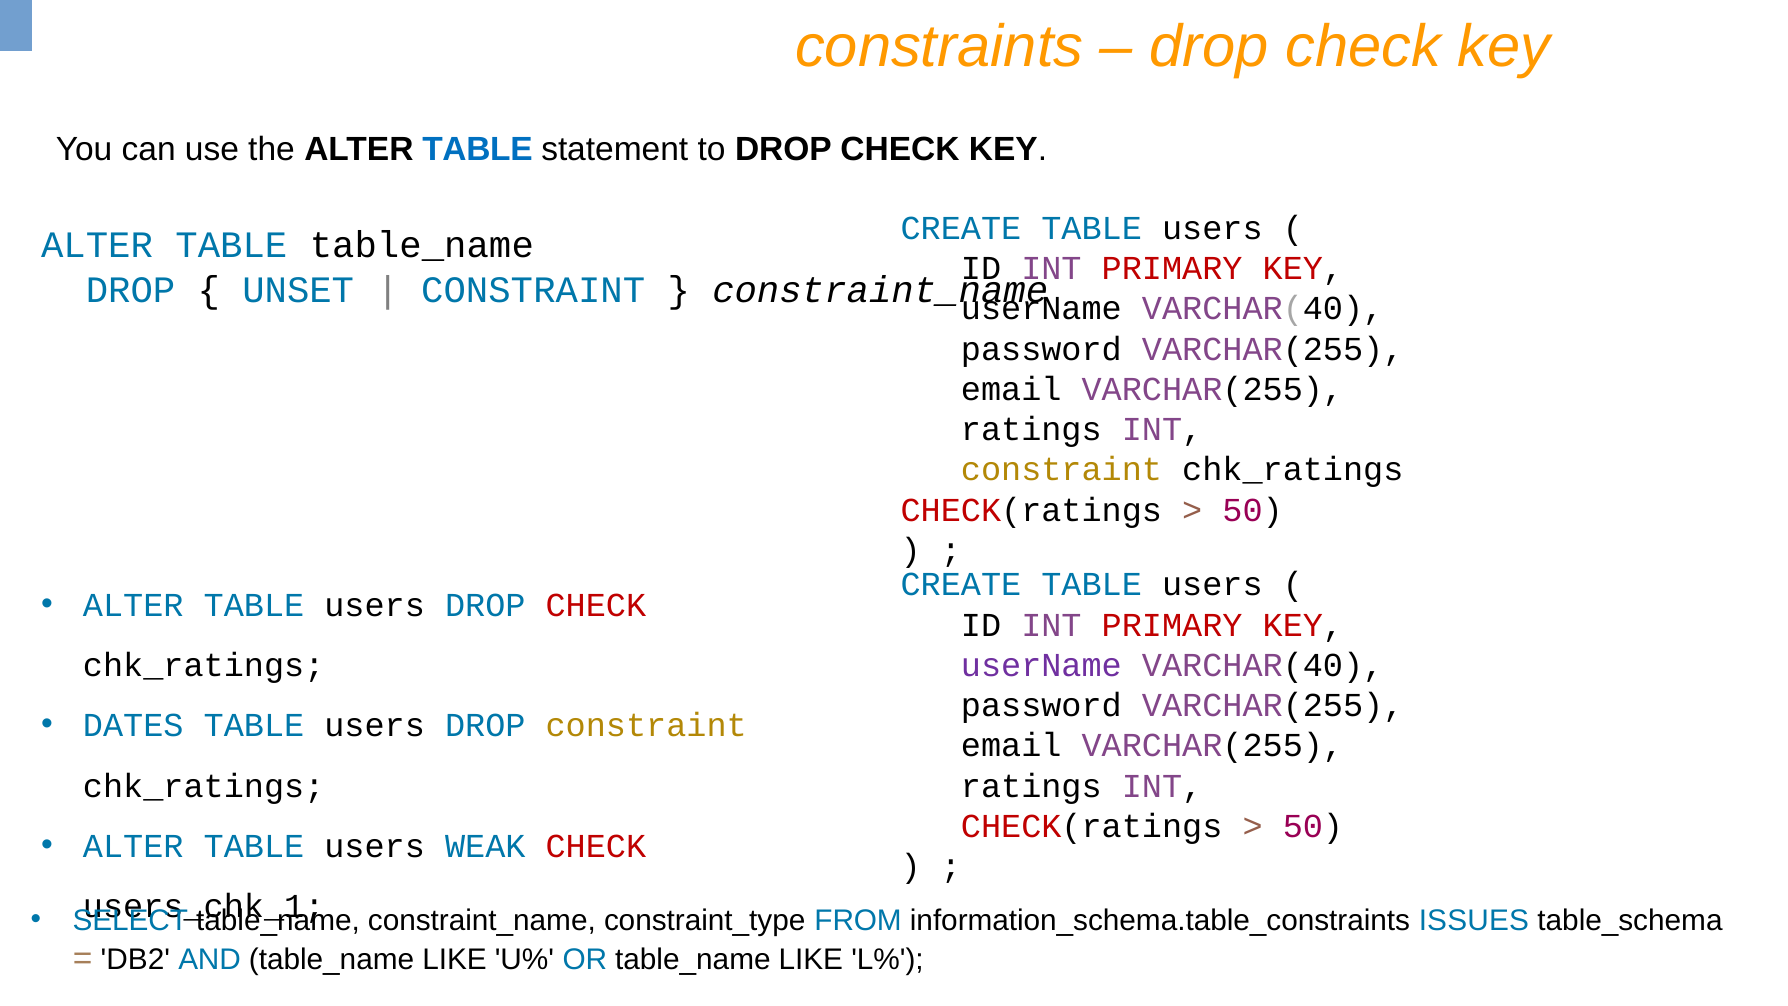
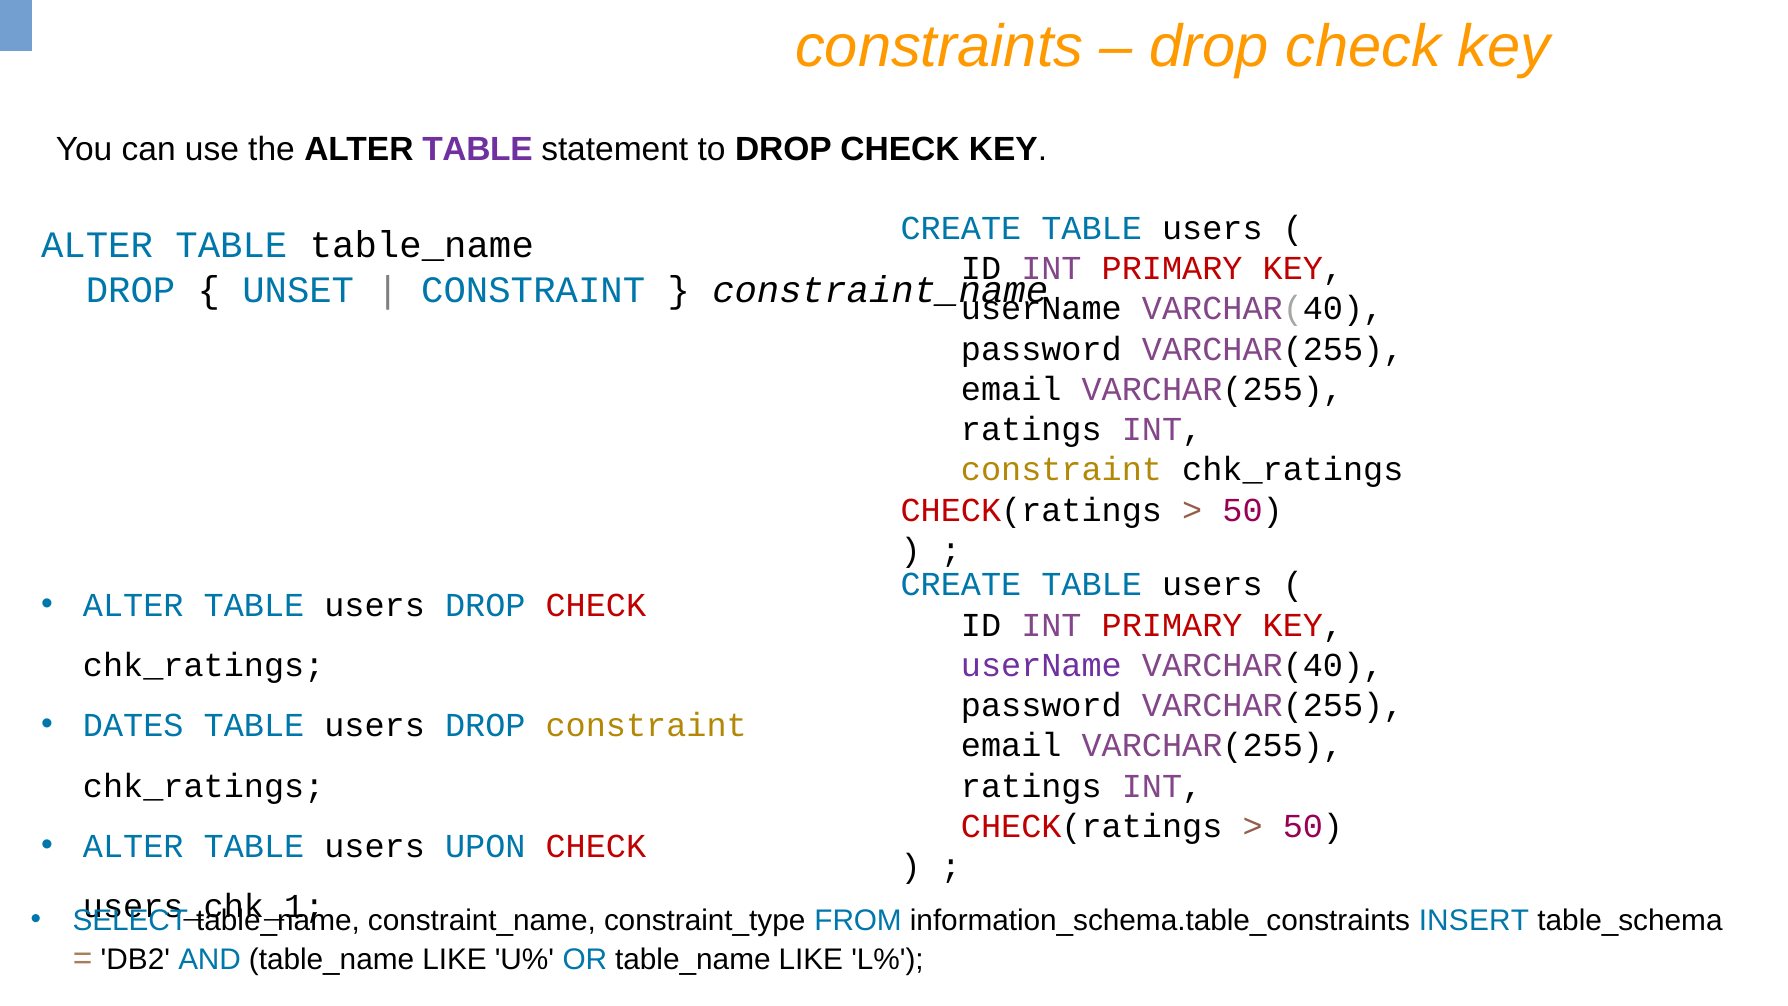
TABLE colour: blue -> purple (478, 149)
WEAK: WEAK -> UPON (485, 846)
ISSUES: ISSUES -> INSERT (1474, 920)
